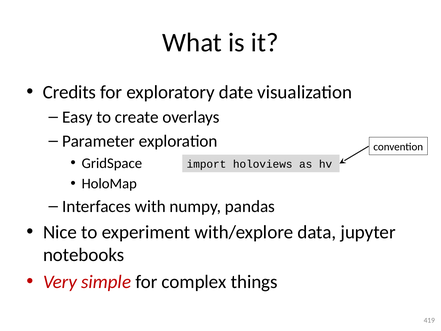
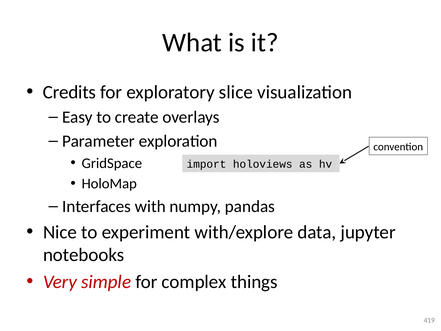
date: date -> slice (236, 92)
